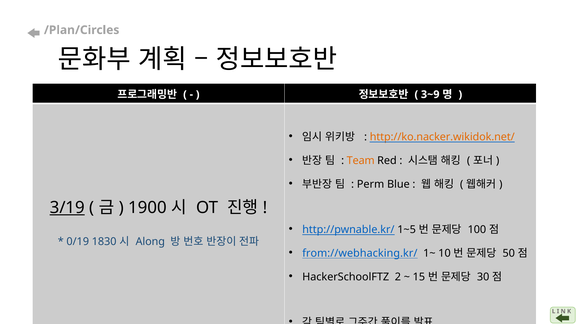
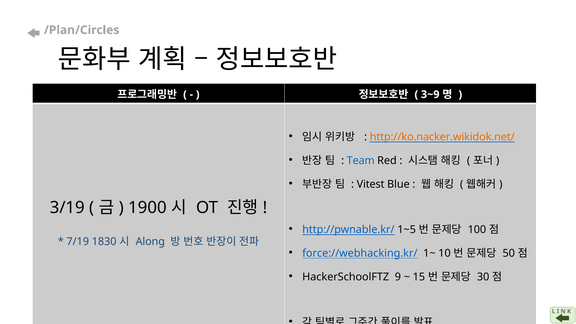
Team colour: orange -> blue (361, 161)
Perm: Perm -> Vitest (371, 184)
3/19 underline: present -> none (67, 208)
0/19: 0/19 -> 7/19 (78, 242)
from://webhacking.kr/: from://webhacking.kr/ -> force://webhacking.kr/ (360, 253)
2: 2 -> 9 (398, 277)
